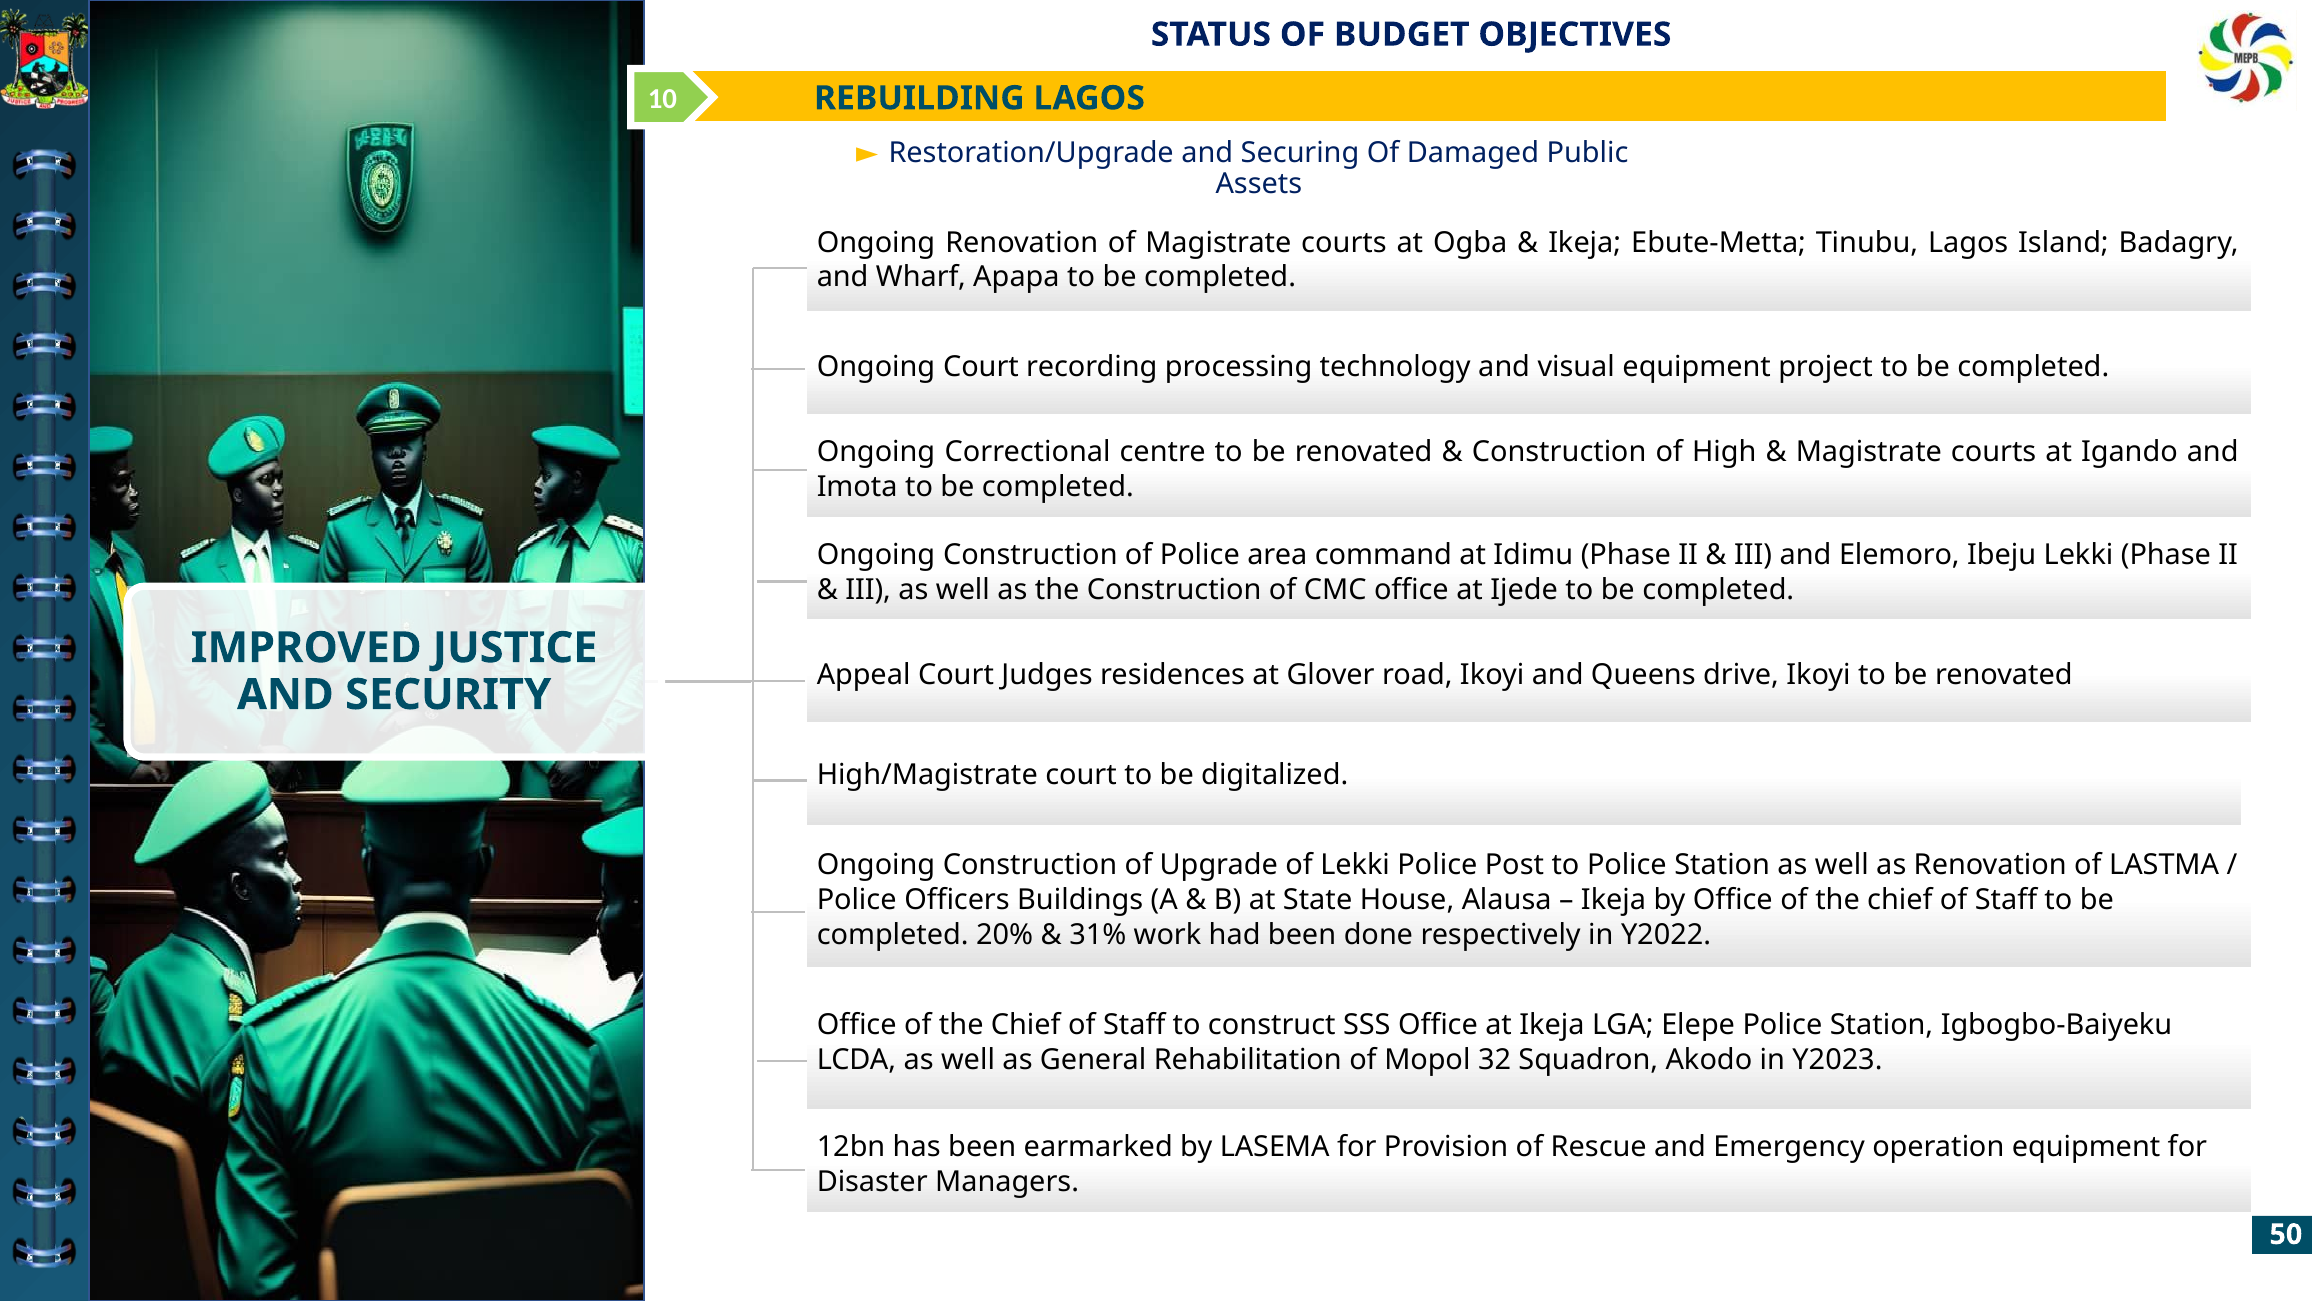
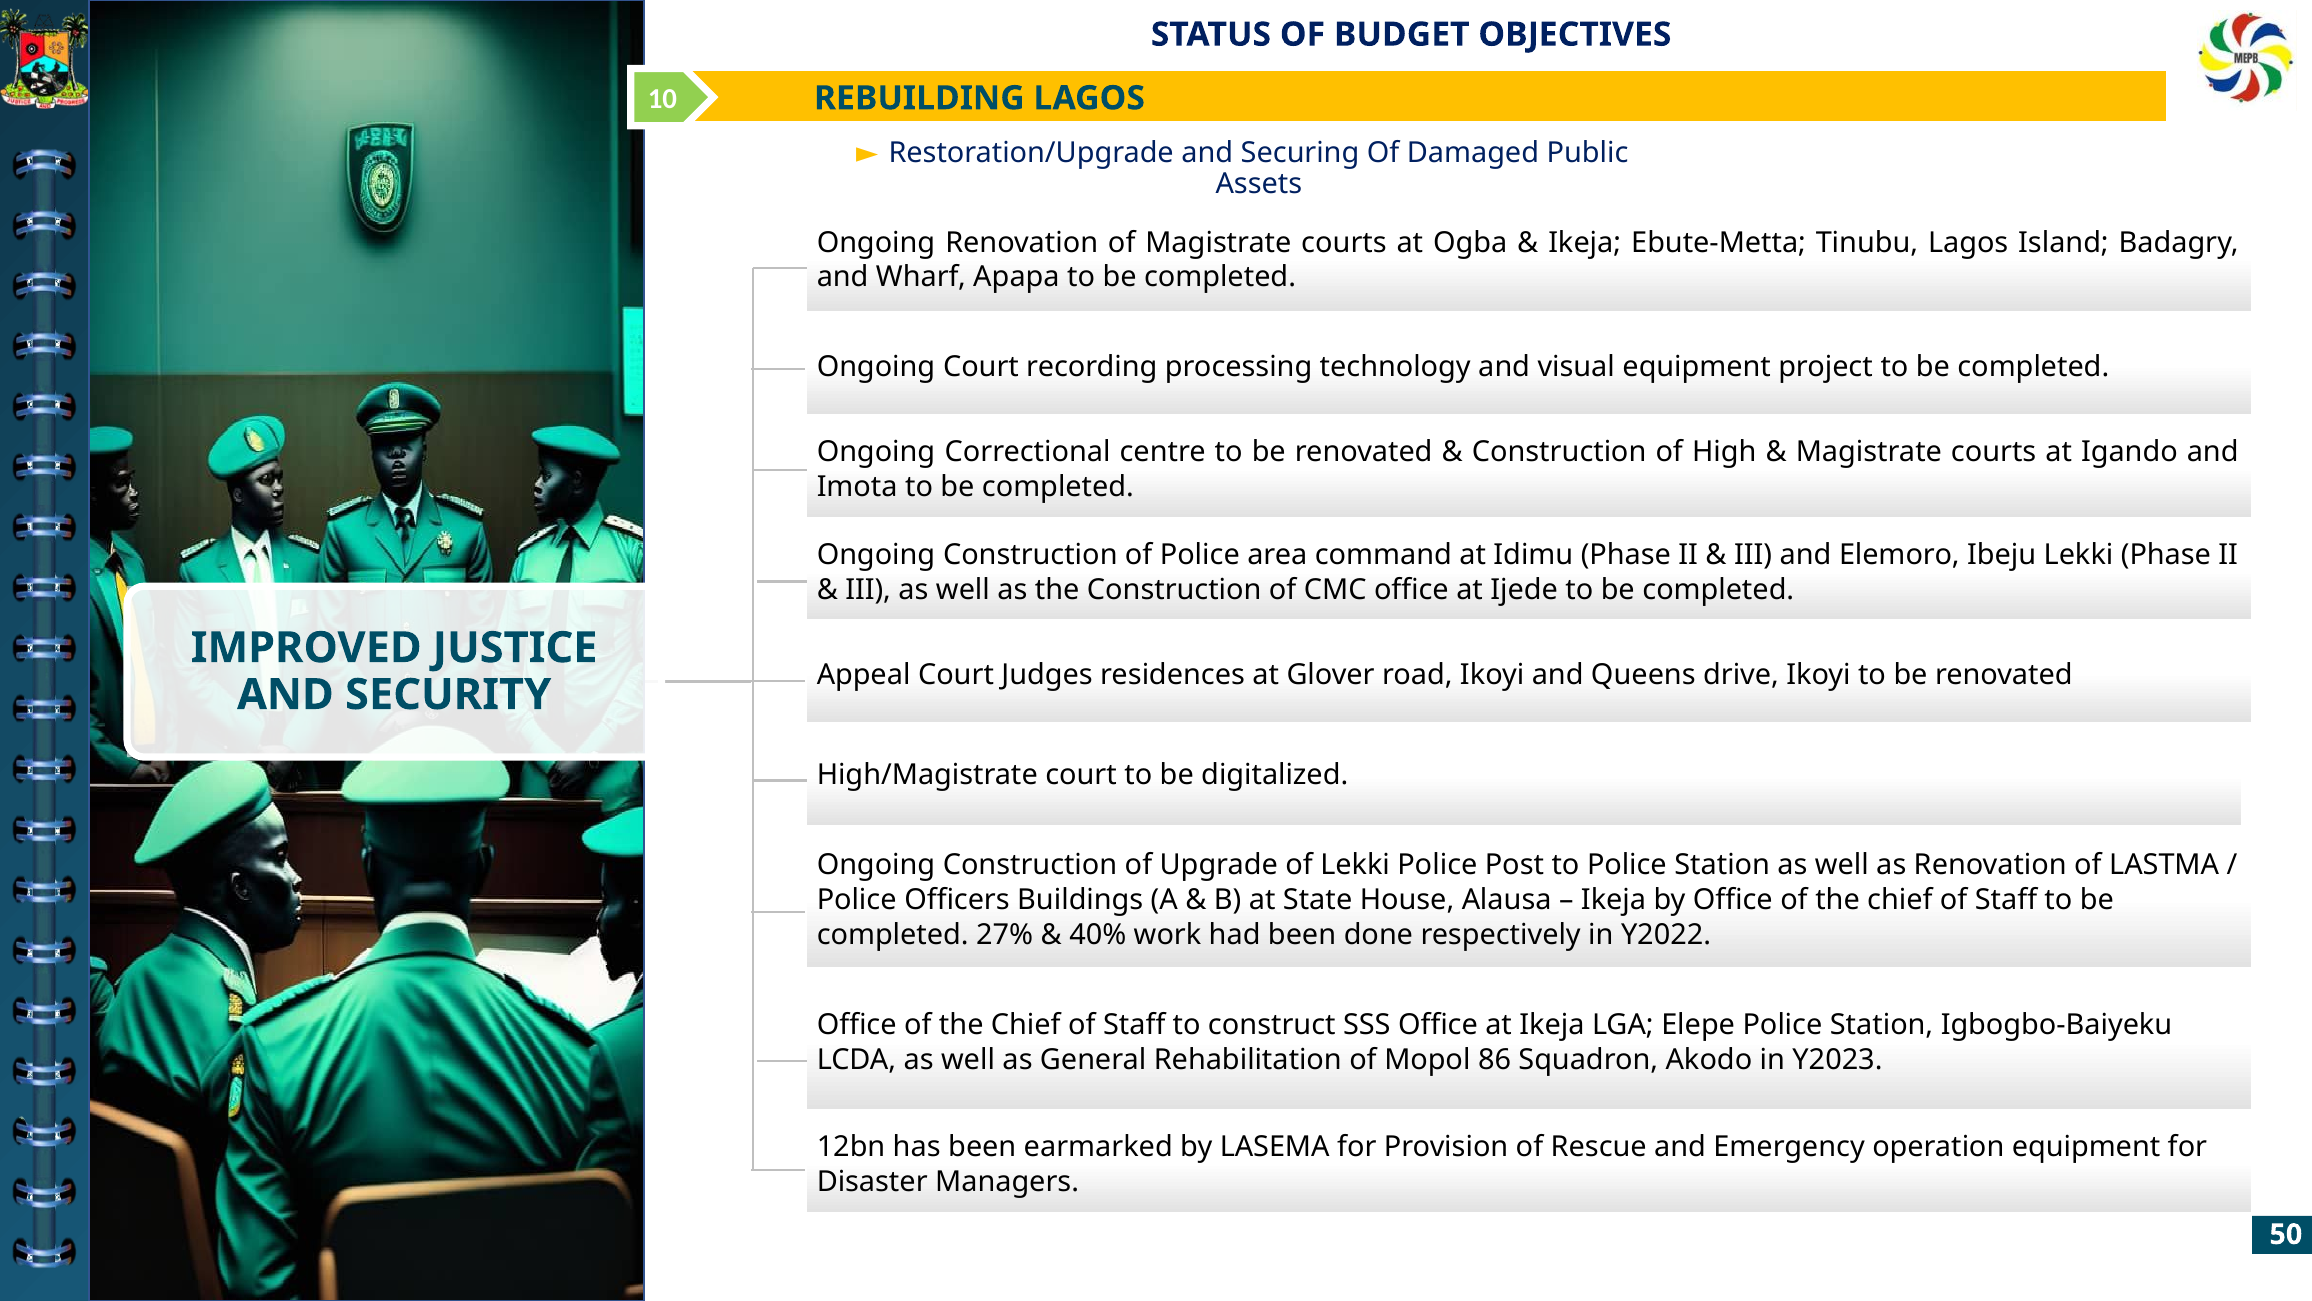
20%: 20% -> 27% (1005, 934)
31%: 31% -> 40% (1098, 934)
32: 32 -> 86 (1495, 1059)
